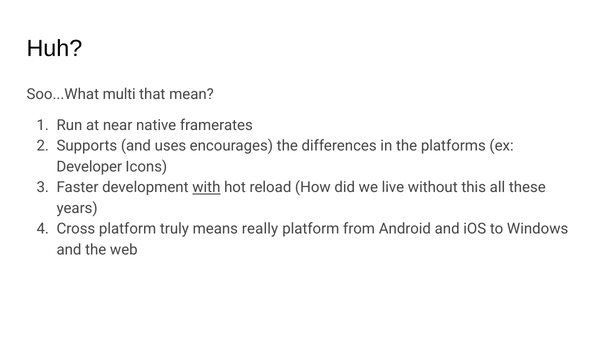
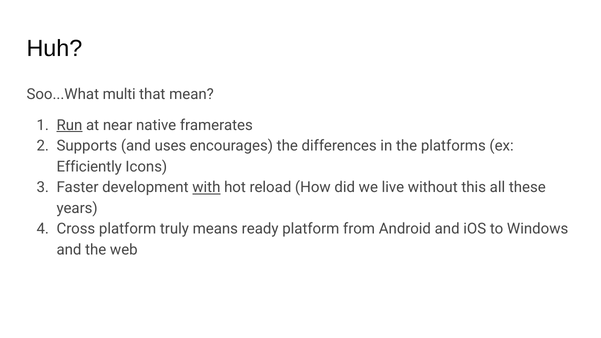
Run underline: none -> present (69, 125)
Developer: Developer -> Efficiently (89, 167)
really: really -> ready (260, 229)
